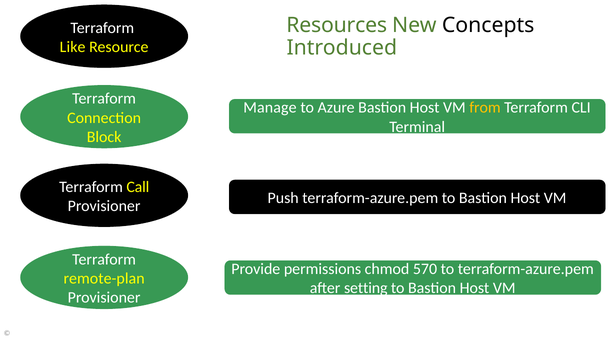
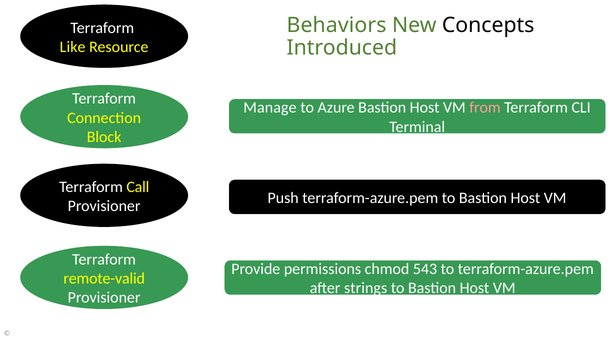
Resources: Resources -> Behaviors (337, 25)
from colour: yellow -> pink (485, 108)
570: 570 -> 543 (425, 269)
remote-plan: remote-plan -> remote-valid (104, 279)
setting: setting -> strings (366, 288)
